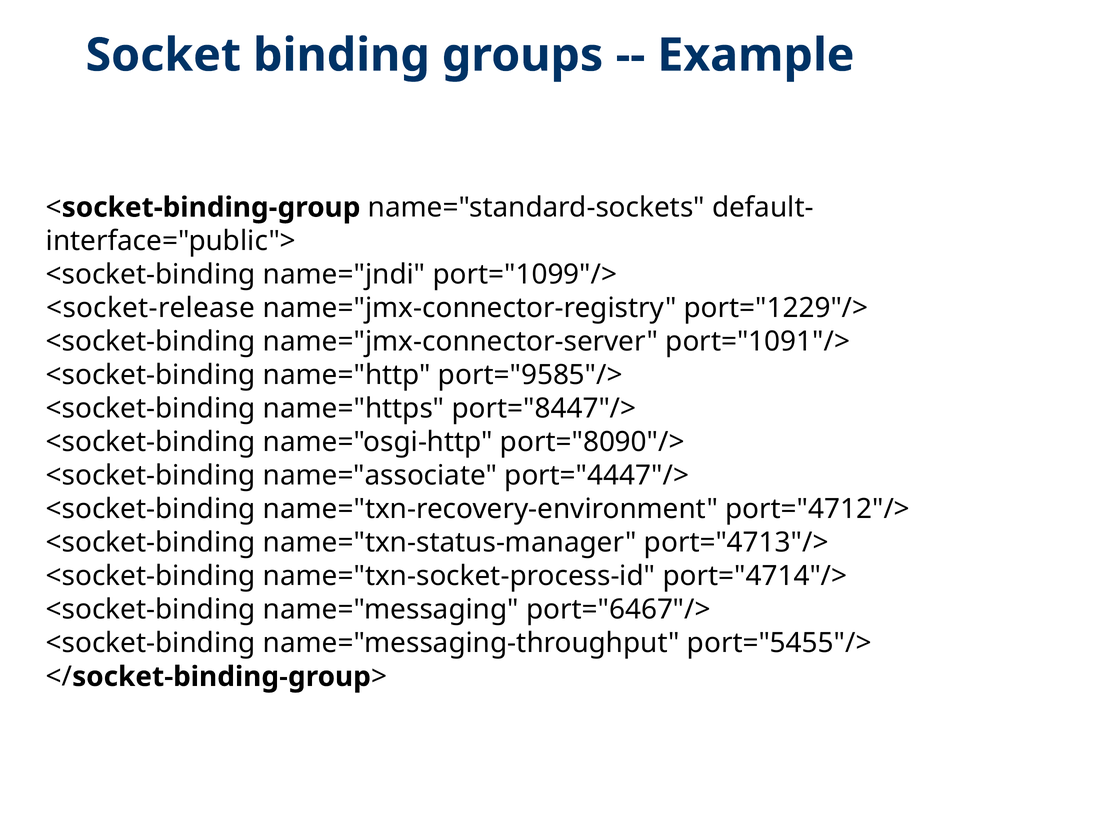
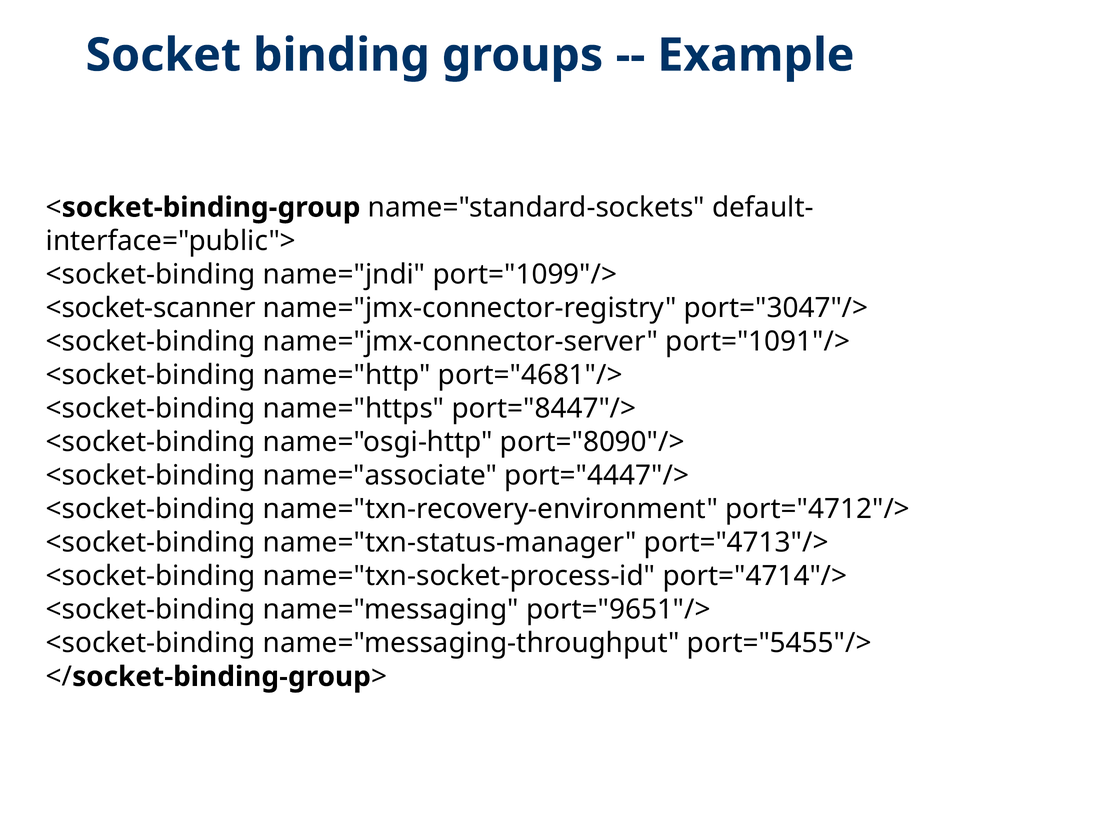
<socket-release: <socket-release -> <socket-scanner (151, 308)
port="1229"/>: port="1229"/> -> port="3047"/> (776, 308)
port="9585"/>: port="9585"/> -> port="4681"/> (530, 375)
port="6467"/>: port="6467"/> -> port="9651"/> (618, 610)
